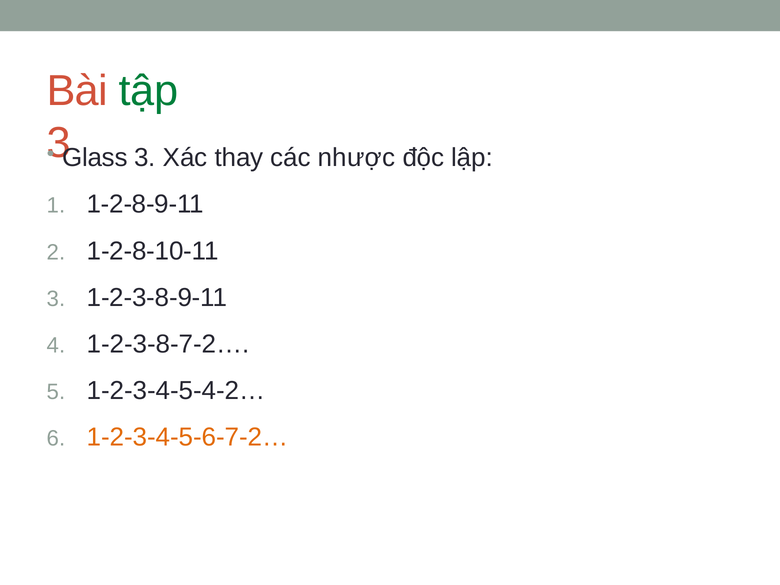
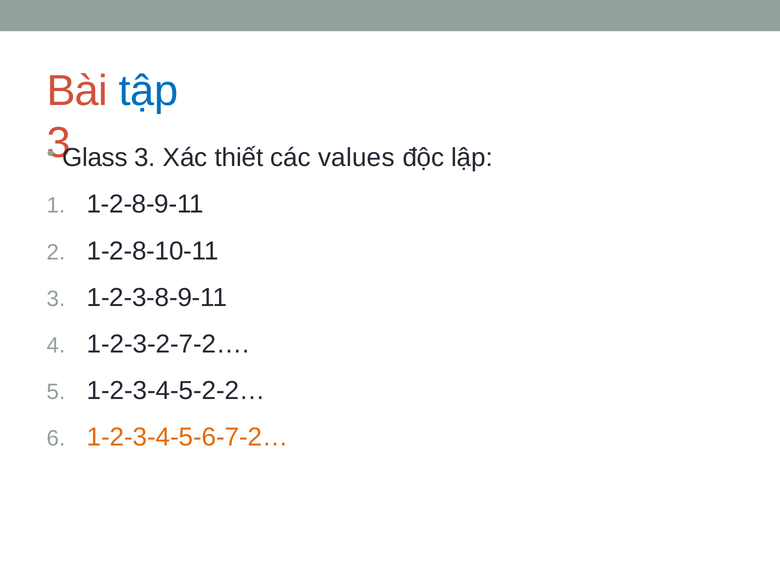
tập colour: green -> blue (149, 91)
thay: thay -> thiết (239, 158)
nhược: nhược -> values (356, 158)
1-2-3-8-7-2…: 1-2-3-8-7-2… -> 1-2-3-2-7-2… (168, 344)
1-2-3-4-5-4-2…: 1-2-3-4-5-4-2… -> 1-2-3-4-5-2-2… (176, 391)
